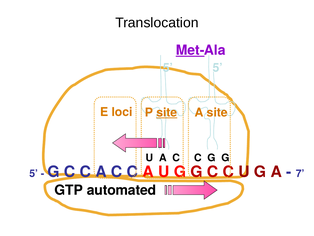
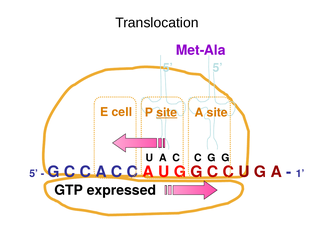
Met- underline: present -> none (190, 50)
loci: loci -> cell (122, 112)
7: 7 -> 1 (300, 173)
automated: automated -> expressed (121, 190)
